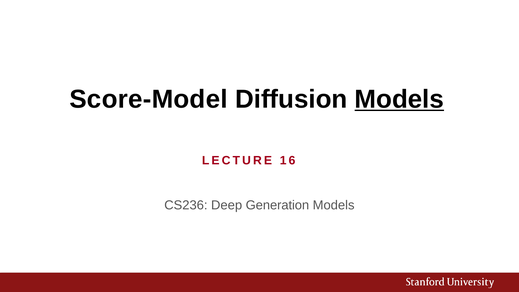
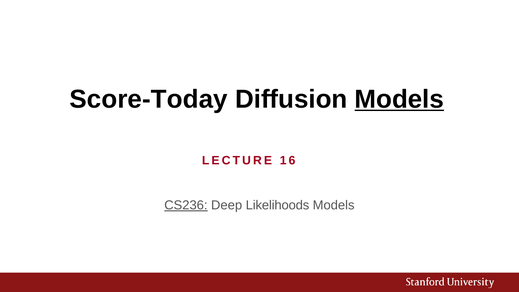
Score-Model: Score-Model -> Score-Today (149, 99)
CS236 underline: none -> present (186, 205)
Generation: Generation -> Likelihoods (277, 205)
